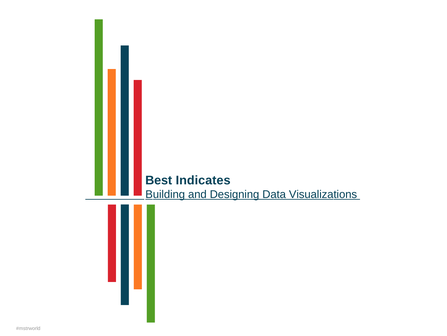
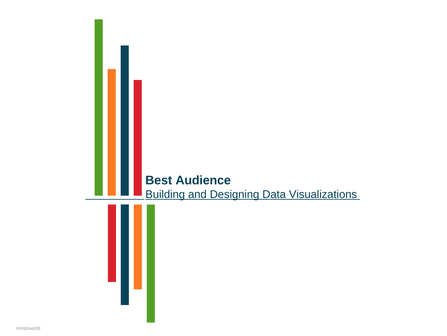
Indicates: Indicates -> Audience (203, 180)
